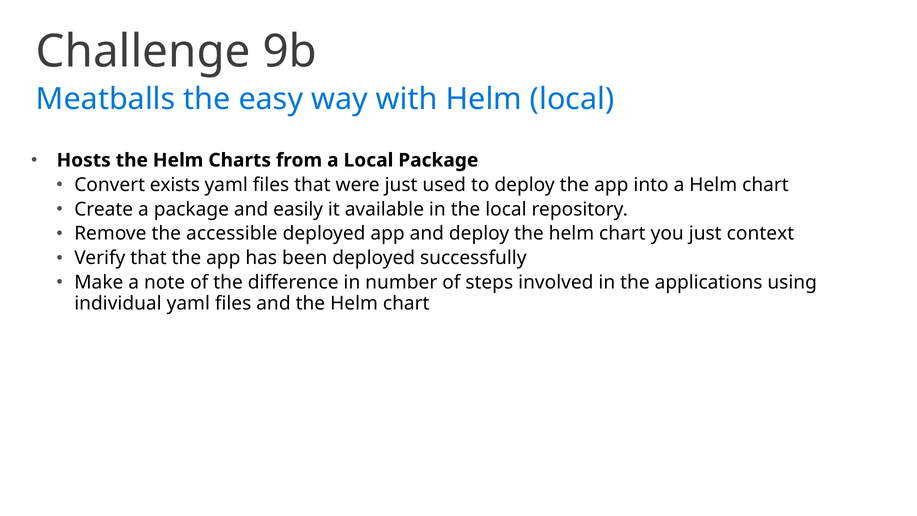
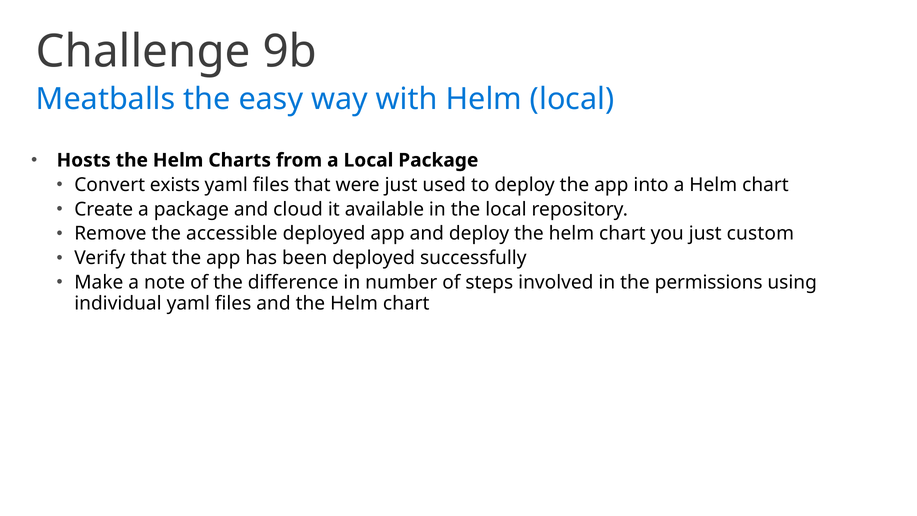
easily: easily -> cloud (298, 209)
context: context -> custom (760, 234)
applications: applications -> permissions (709, 282)
